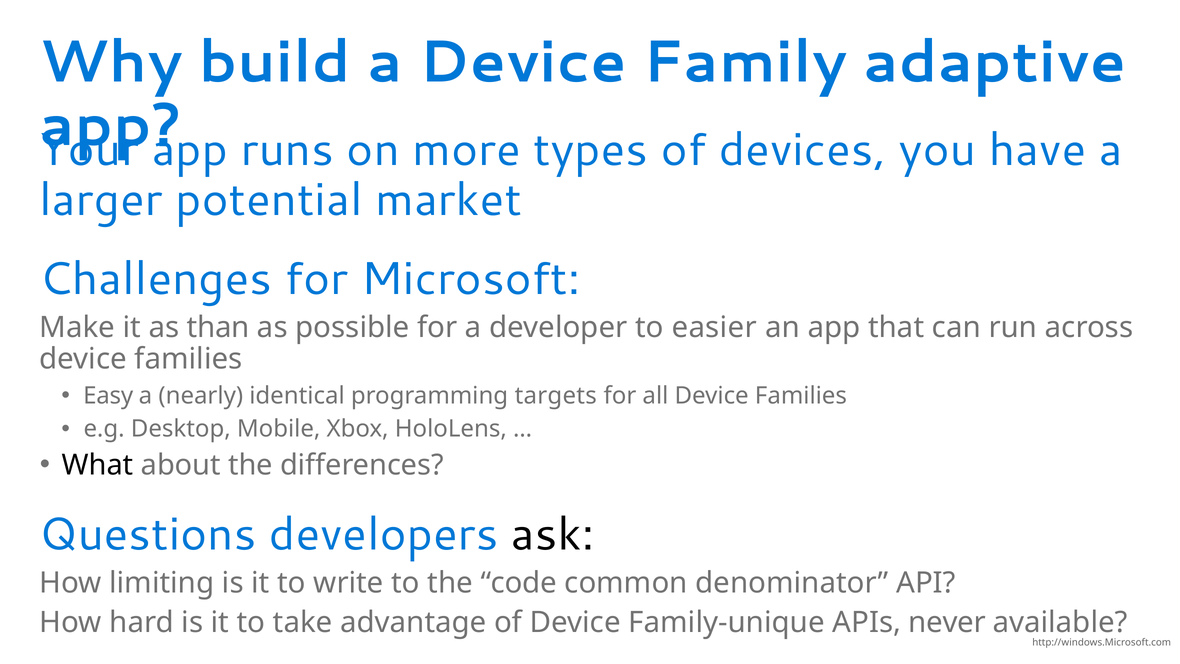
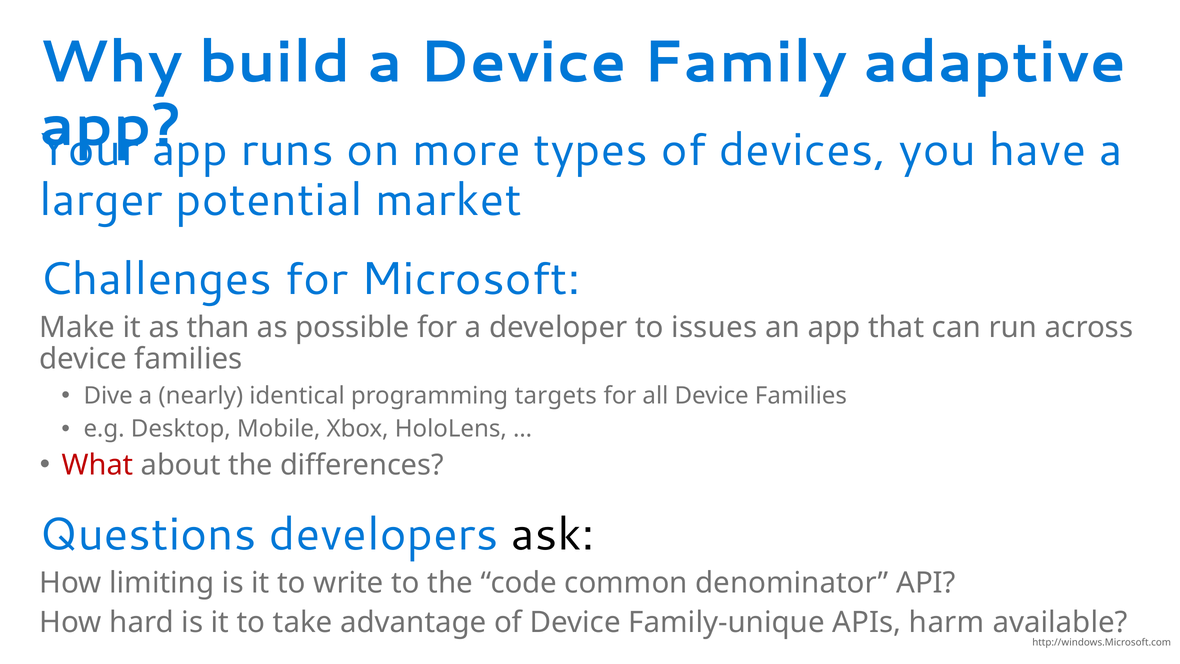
easier: easier -> issues (714, 327)
Easy: Easy -> Dive (108, 395)
What colour: black -> red (98, 465)
never: never -> harm (947, 622)
